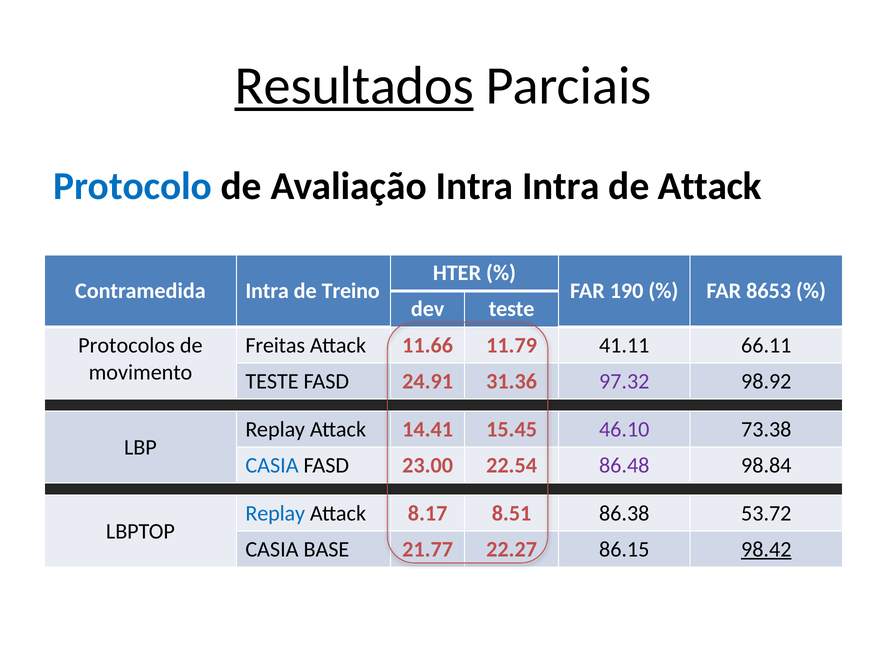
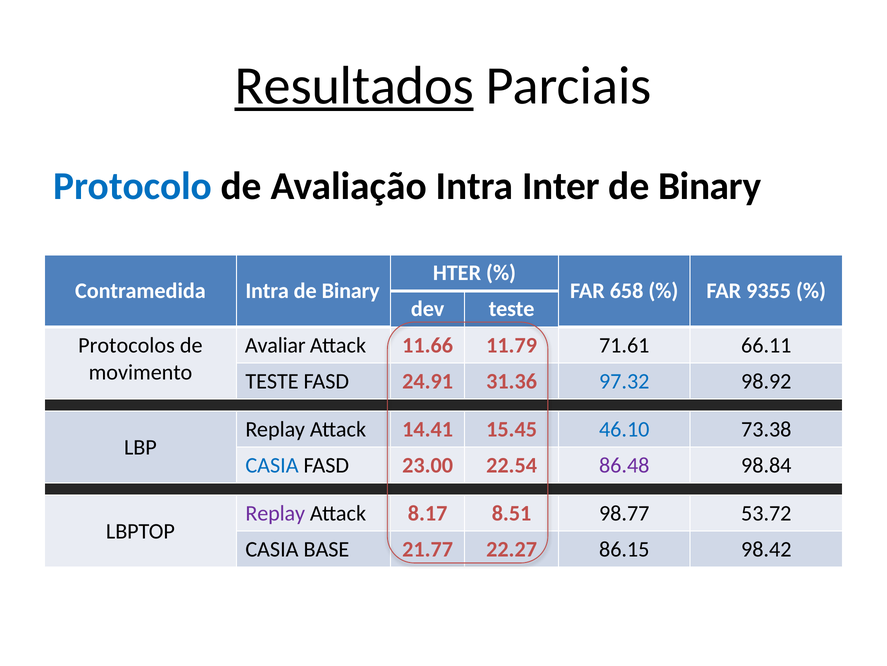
Intra Intra: Intra -> Inter (561, 186)
Attack: Attack -> Binary (710, 186)
Treino: Treino -> Binary (351, 291)
190: 190 -> 658 (627, 291)
8653: 8653 -> 9355 (769, 291)
Freitas: Freitas -> Avaliar (275, 345)
41.11: 41.11 -> 71.61 (624, 345)
97.32 colour: purple -> blue (624, 381)
46.10 colour: purple -> blue (624, 429)
Replay colour: blue -> purple (275, 513)
86.38: 86.38 -> 98.77 (624, 513)
98.42 underline: present -> none (766, 549)
